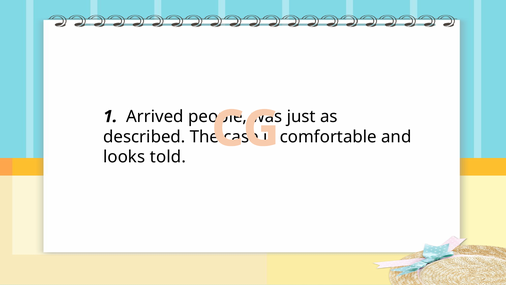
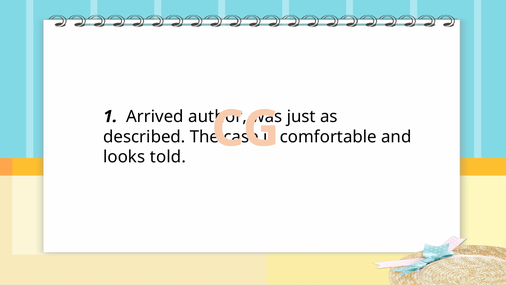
people: people -> author (218, 116)
